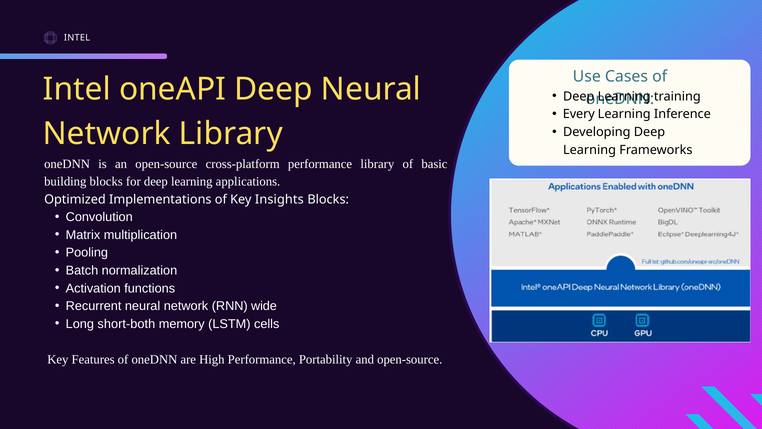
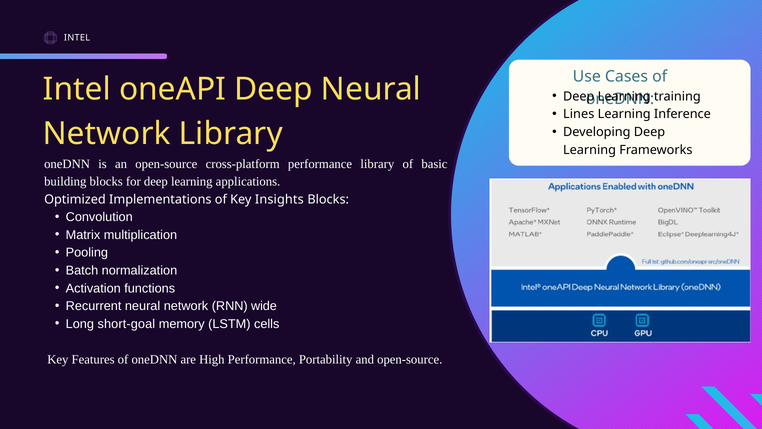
Every: Every -> Lines (579, 114)
short-both: short-both -> short-goal (126, 324)
